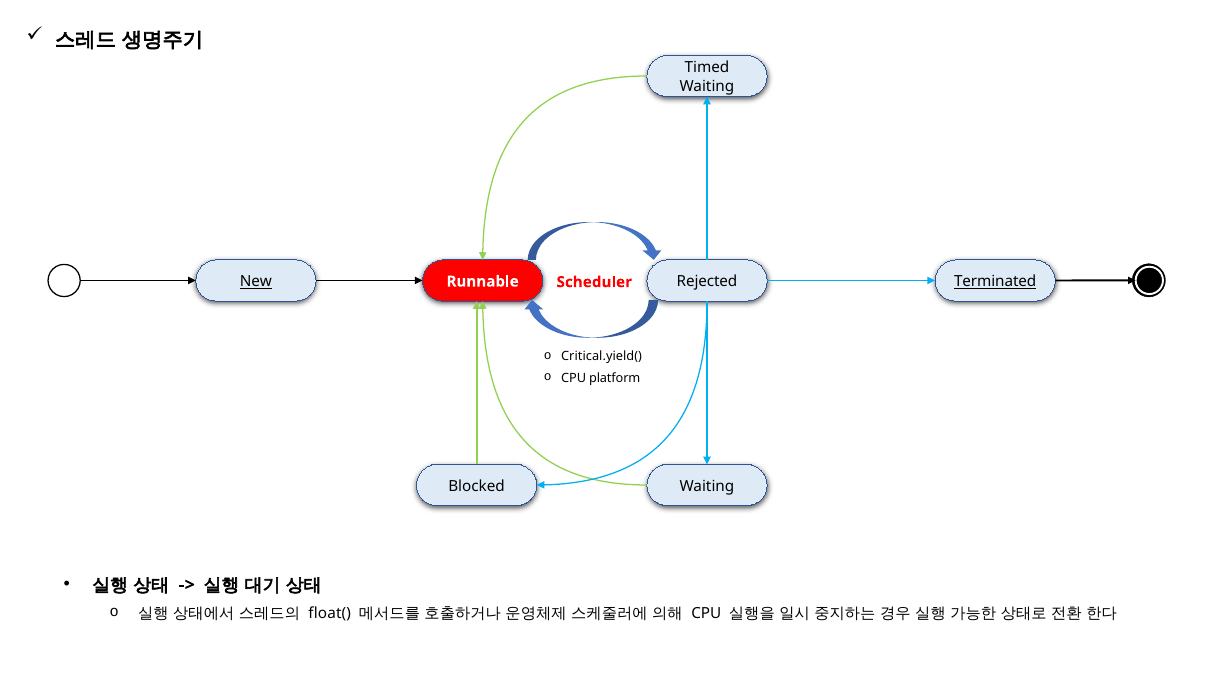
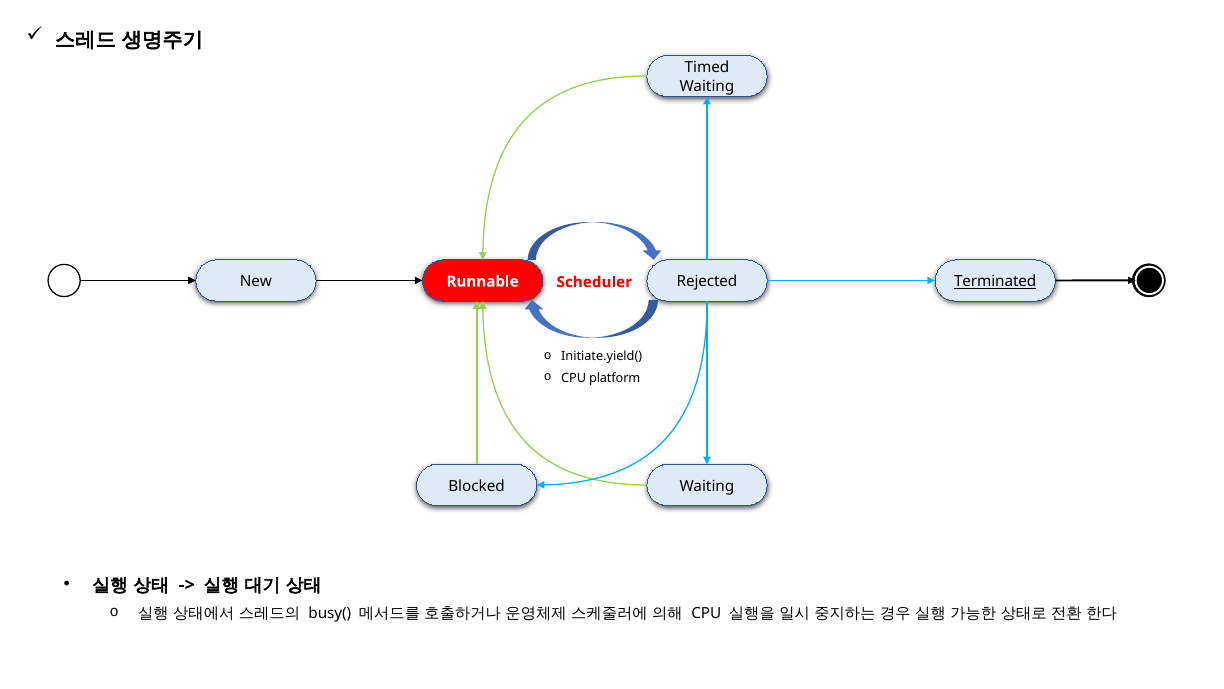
New underline: present -> none (256, 281)
Critical.yield(: Critical.yield( -> Initiate.yield( (602, 356)
float(: float( -> busy( (330, 613)
